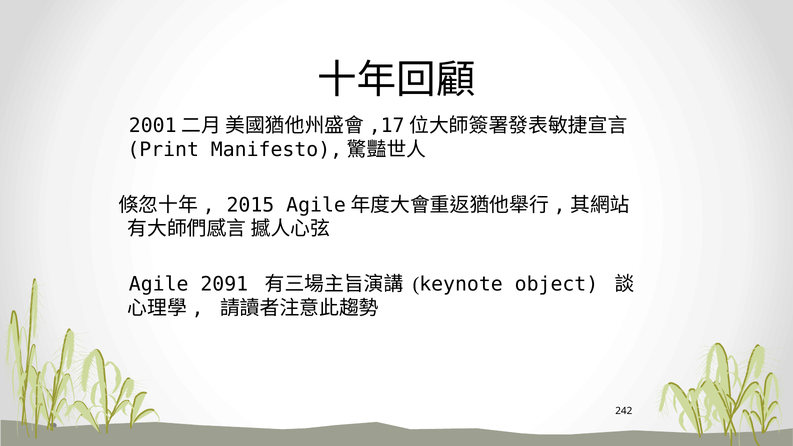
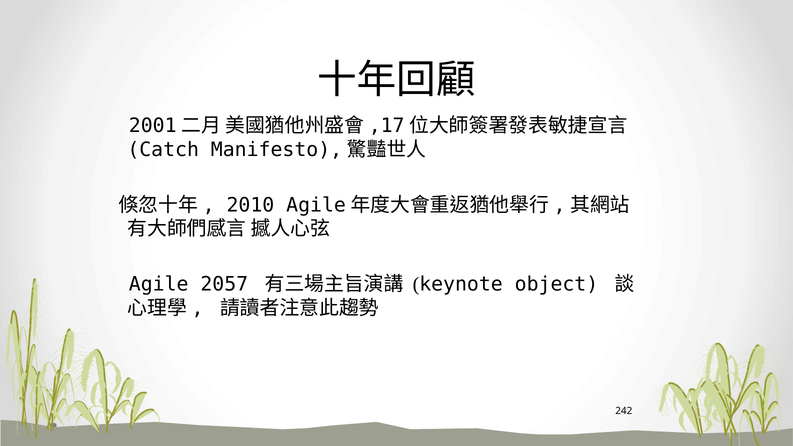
Print: Print -> Catch (163, 150)
2015: 2015 -> 2010 (250, 205)
2091: 2091 -> 2057 (224, 284)
